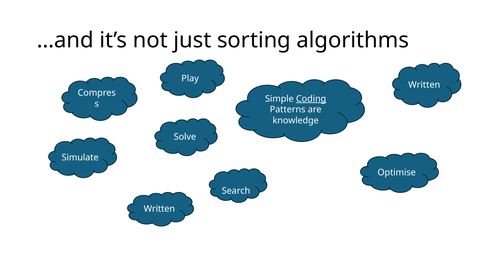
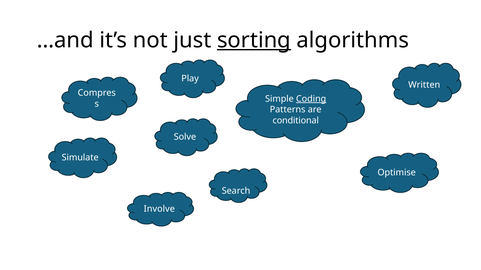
sorting underline: none -> present (254, 40)
knowledge: knowledge -> conditional (296, 121)
Written: Written -> Involve (159, 209)
